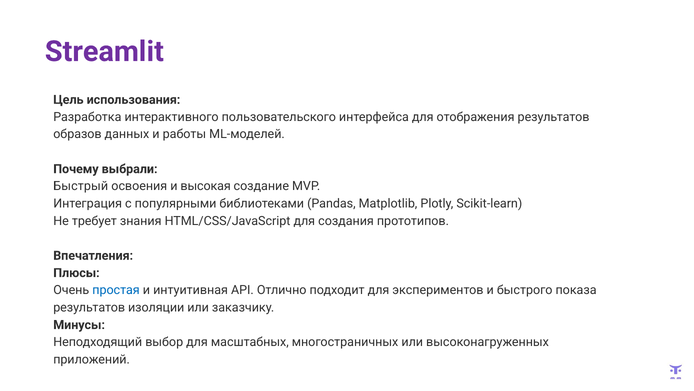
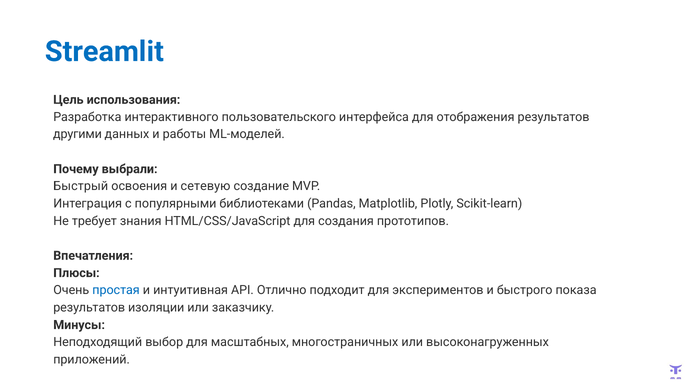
Streamlit colour: purple -> blue (104, 51)
образов: образов -> другими (77, 134)
высокая: высокая -> сетевую (206, 186)
